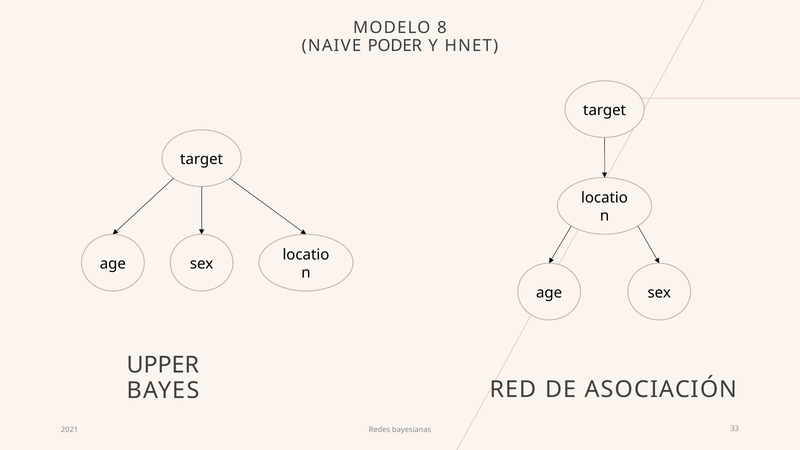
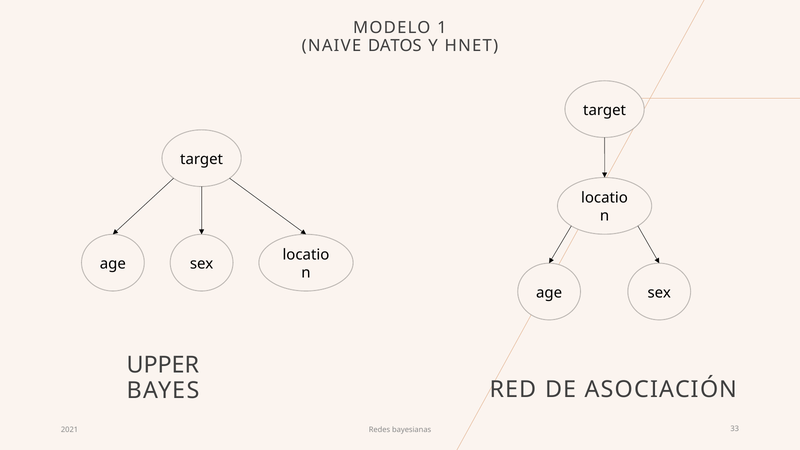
8: 8 -> 1 (442, 28)
PODER: PODER -> DATOS (395, 46)
